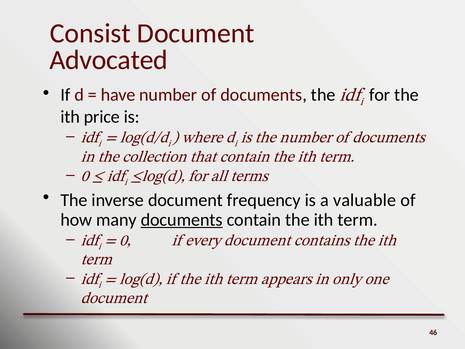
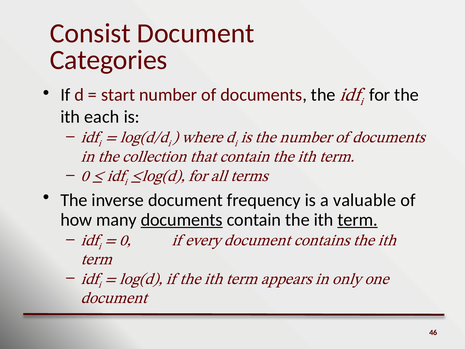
Advocated: Advocated -> Categories (109, 60)
have: have -> start (118, 95)
price: price -> each (102, 117)
term underline: none -> present (358, 220)
